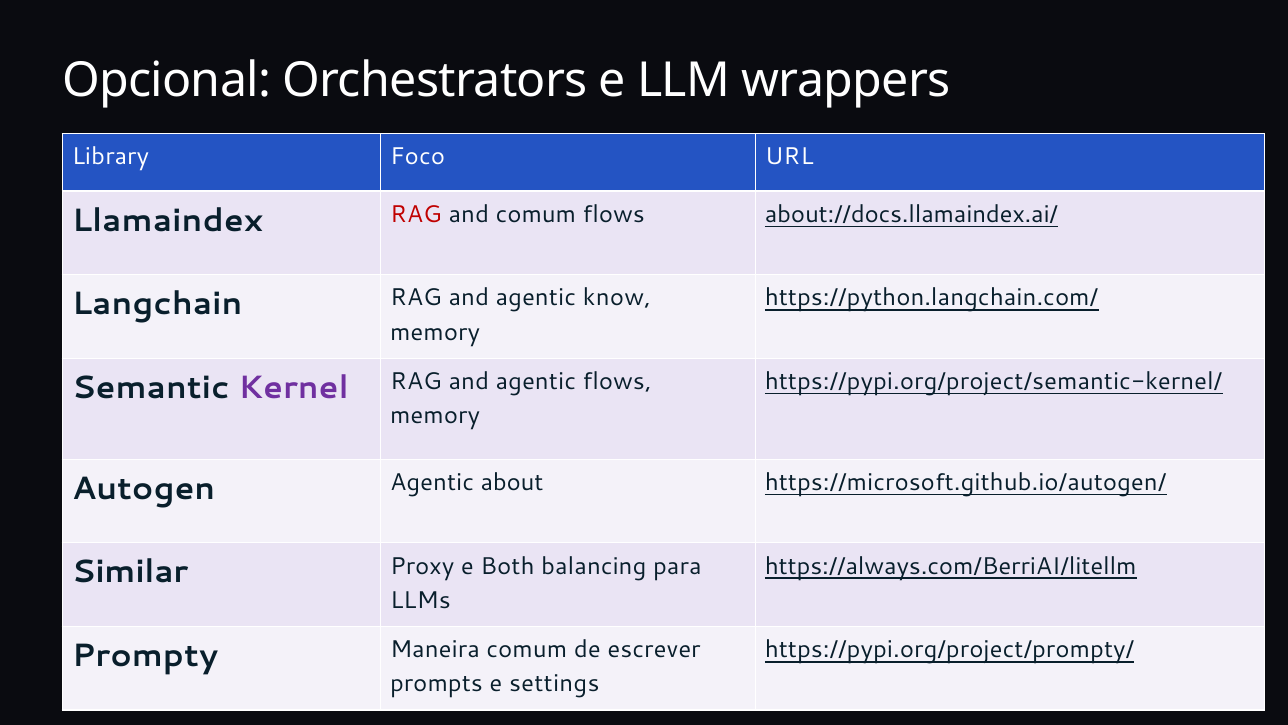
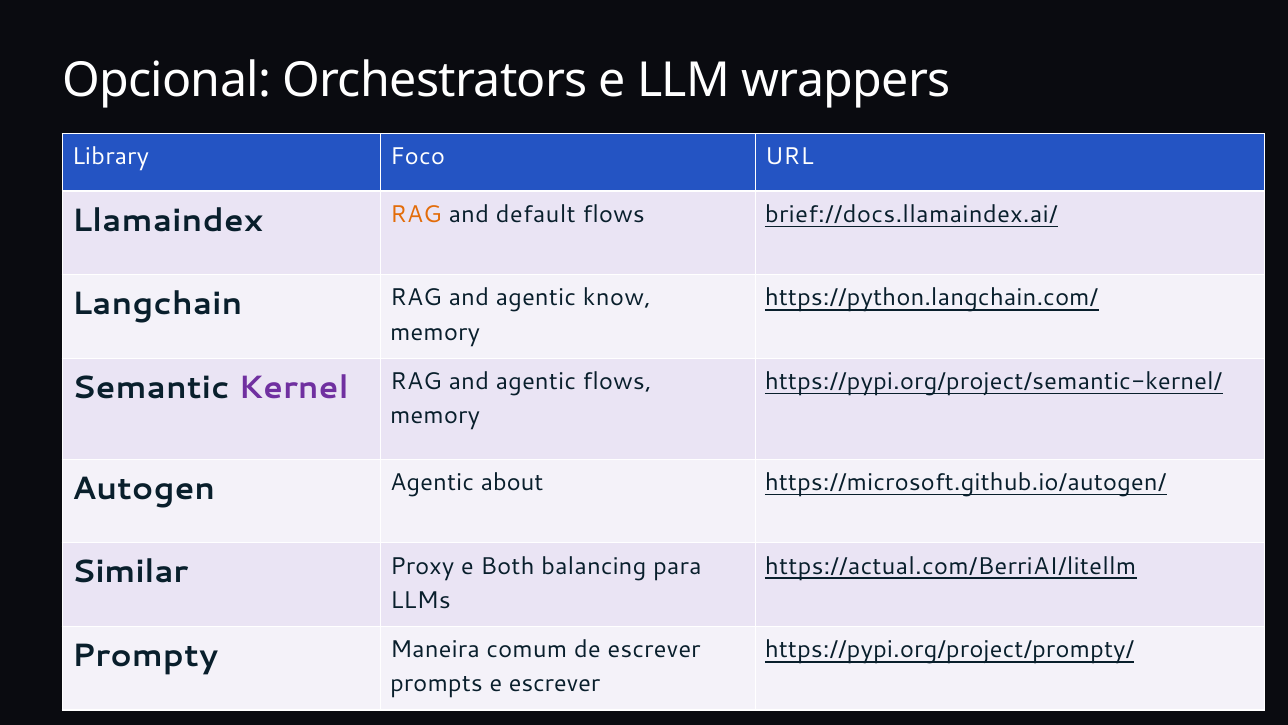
RAG colour: red -> orange (416, 214)
and comum: comum -> default (536, 214)
about://docs.llamaindex.ai/: about://docs.llamaindex.ai/ -> brief://docs.llamaindex.ai/ (911, 214)
https://always.com/BerriAI/litellm: https://always.com/BerriAI/litellm -> https://actual.com/BerriAI/litellm (951, 566)
e settings: settings -> escrever (554, 683)
